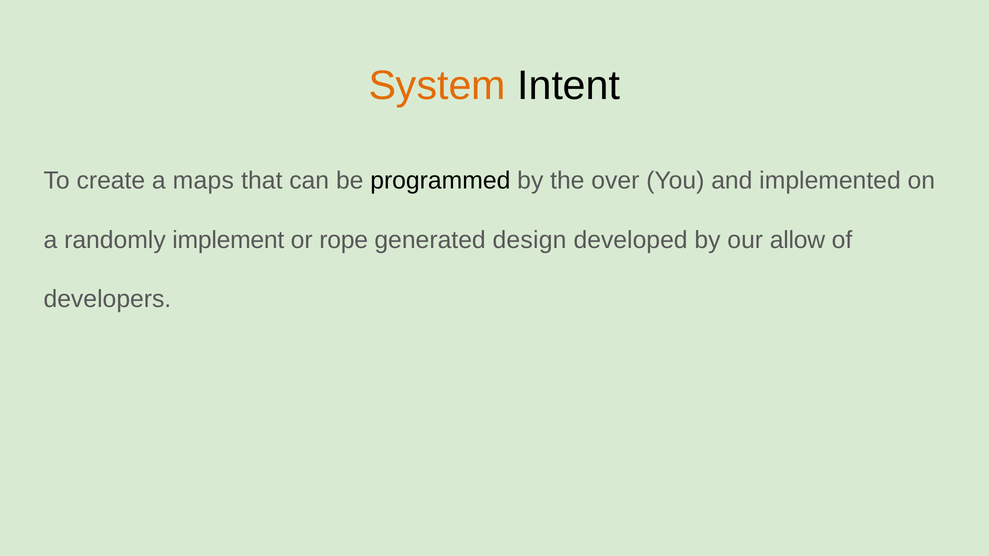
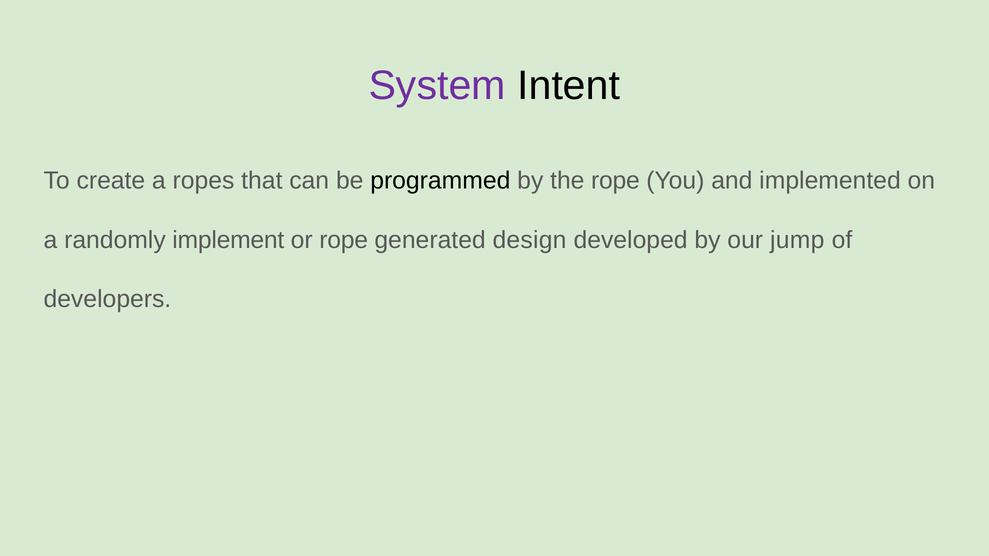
System colour: orange -> purple (437, 86)
maps: maps -> ropes (203, 181)
the over: over -> rope (615, 181)
allow: allow -> jump (797, 240)
